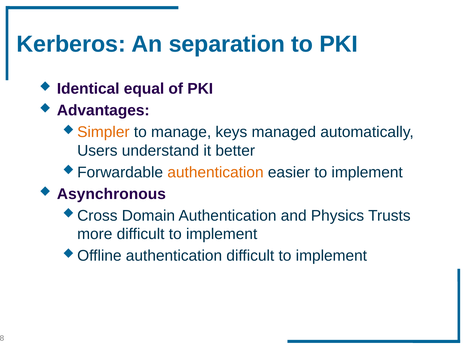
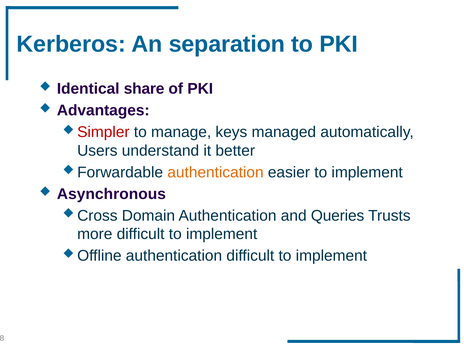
equal: equal -> share (144, 89)
Simpler colour: orange -> red (103, 132)
Physics: Physics -> Queries (338, 216)
